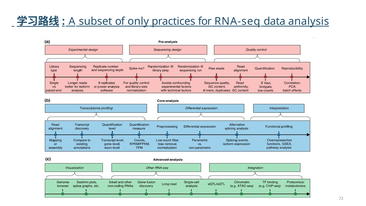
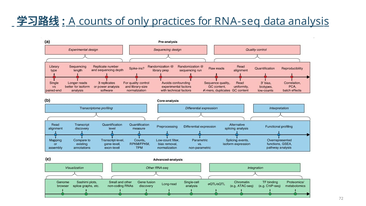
subset: subset -> counts (96, 21)
